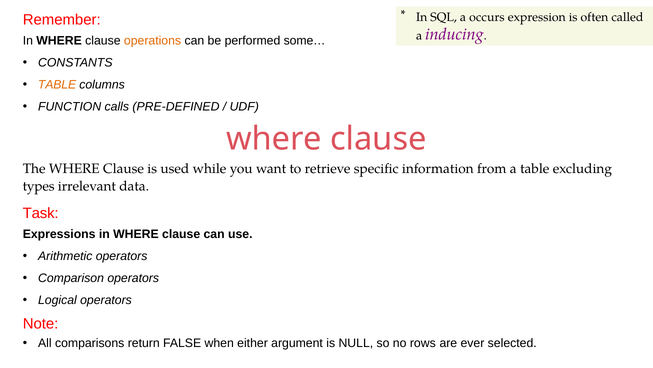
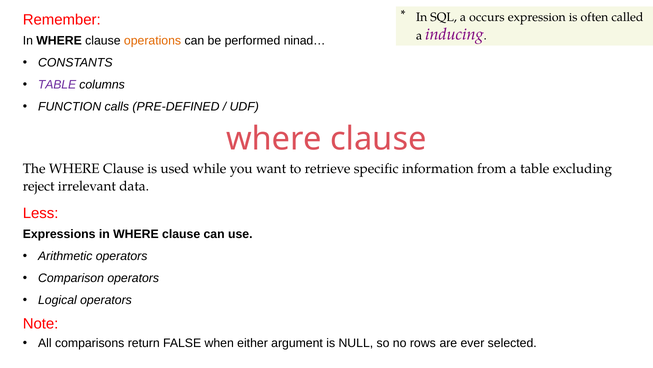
some…: some… -> ninad… (305, 41)
TABLE colour: orange -> purple (57, 85)
types: types -> reject (39, 186)
Task: Task -> Less (41, 213)
